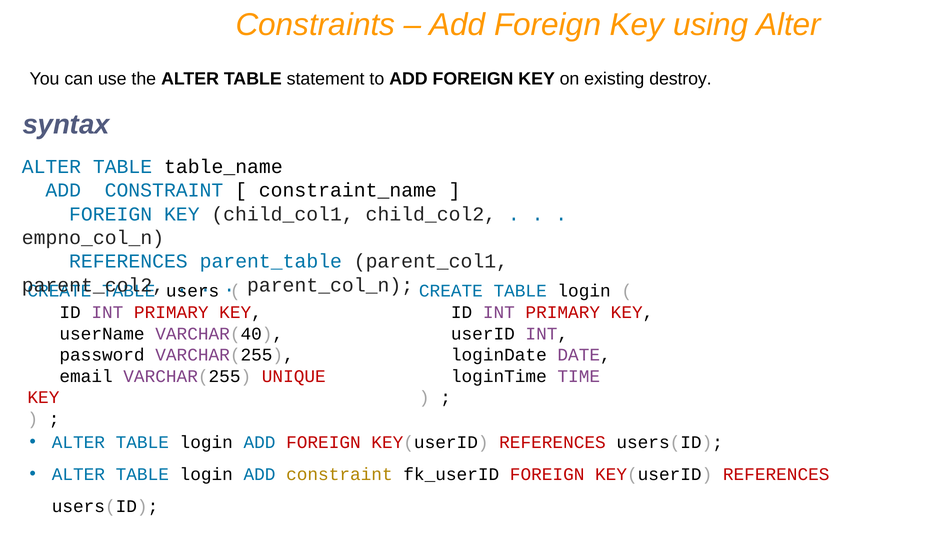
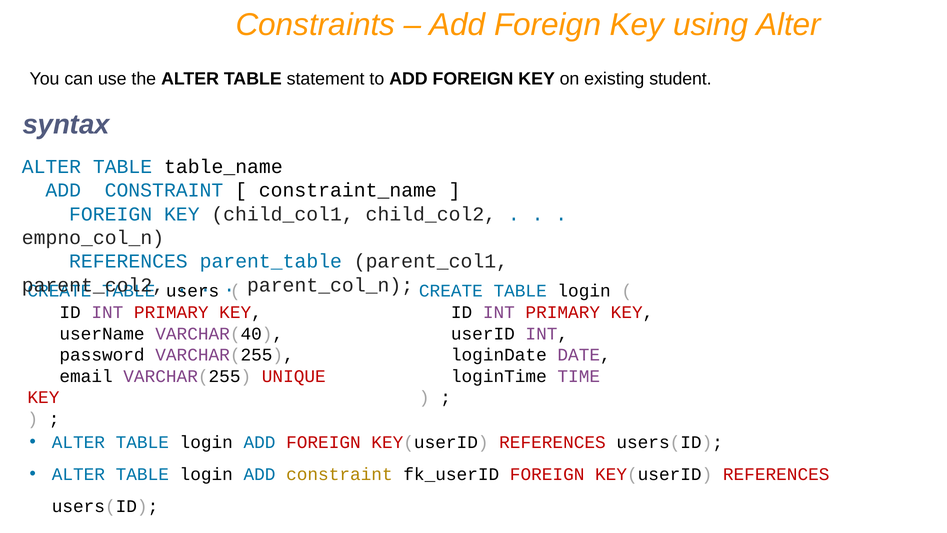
destroy: destroy -> student (680, 79)
